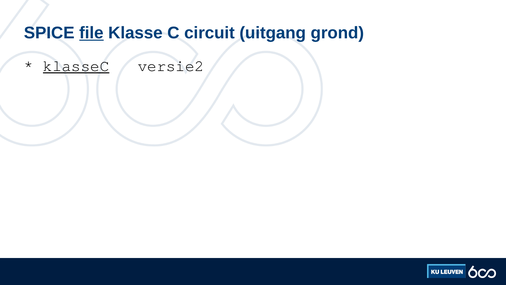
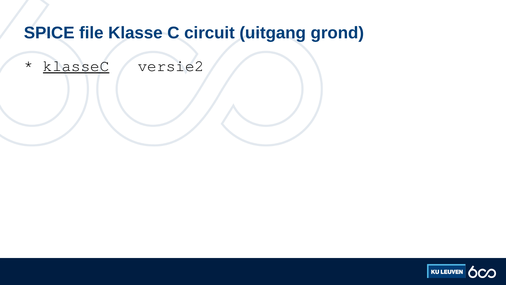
file underline: present -> none (91, 33)
